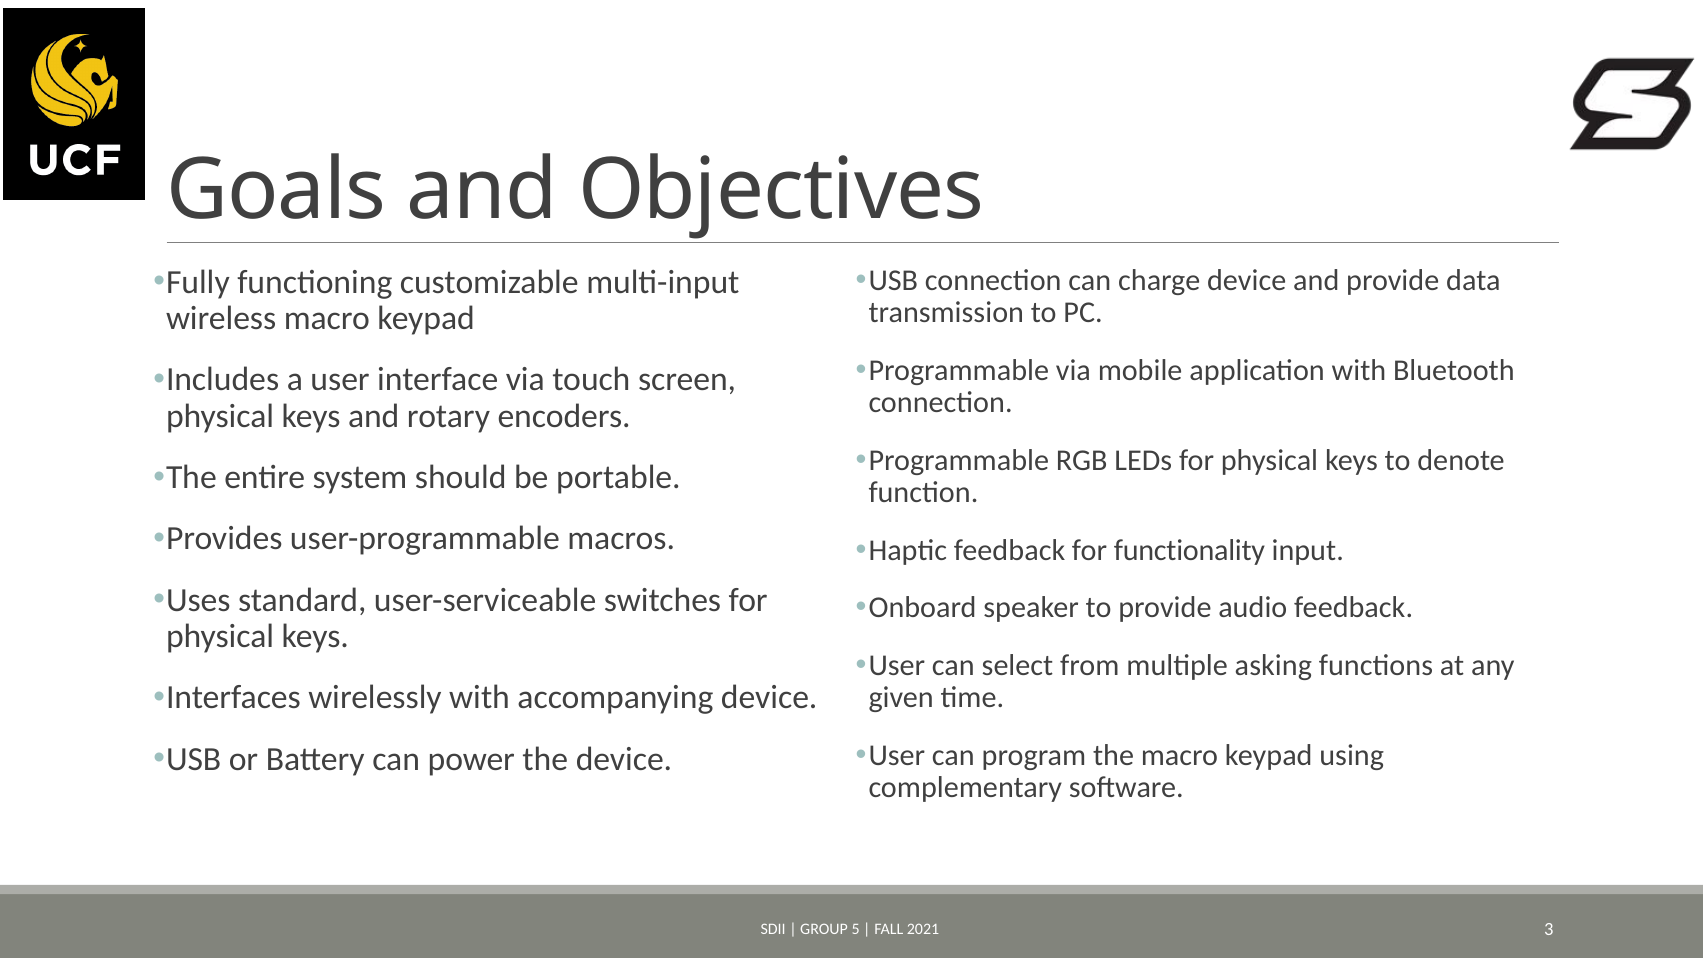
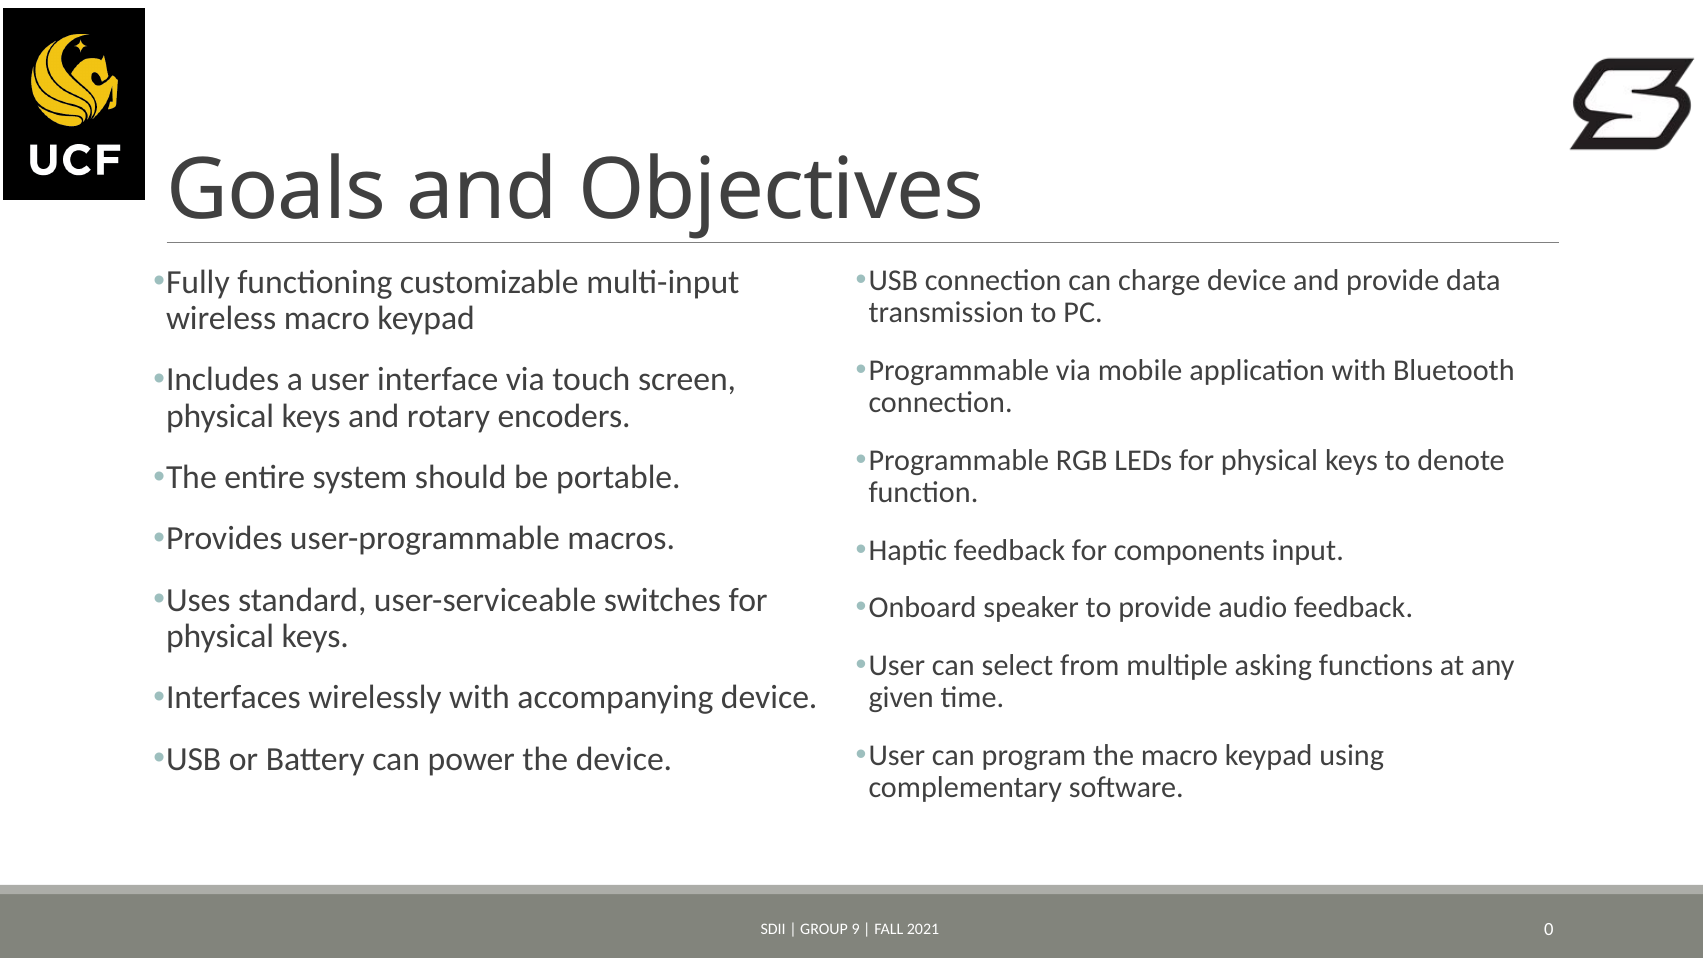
functionality: functionality -> components (1189, 550)
5: 5 -> 9 (856, 929)
3: 3 -> 0 (1549, 929)
